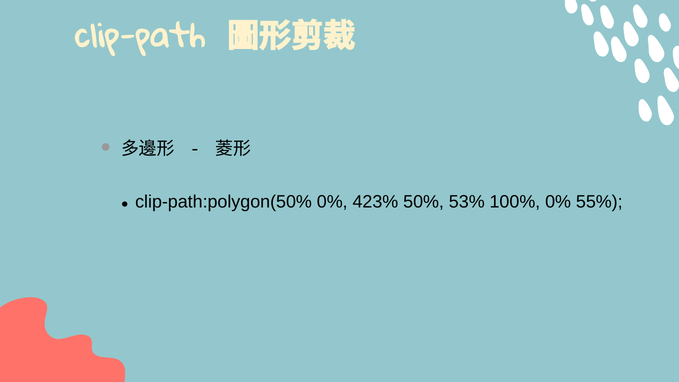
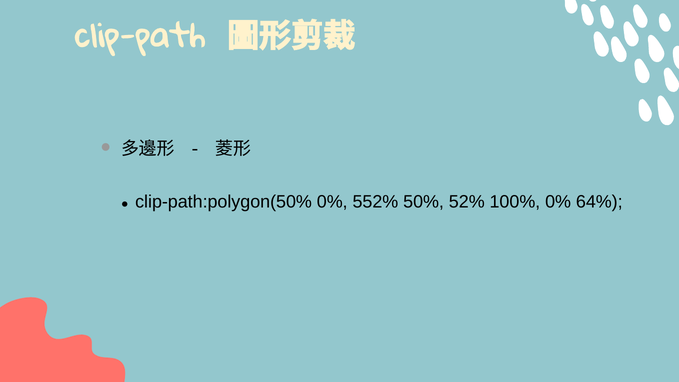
423%: 423% -> 552% (375, 202)
53%: 53% -> 52% (467, 202)
55%: 55% -> 64% (599, 202)
